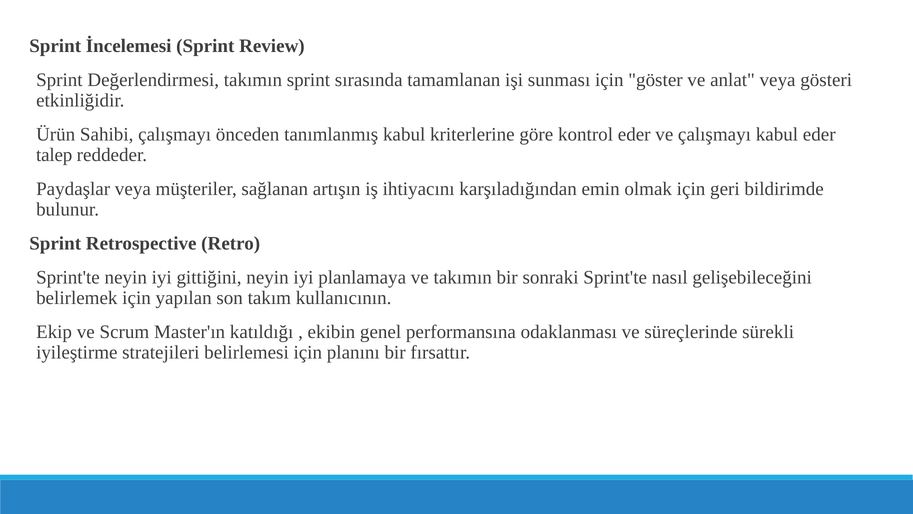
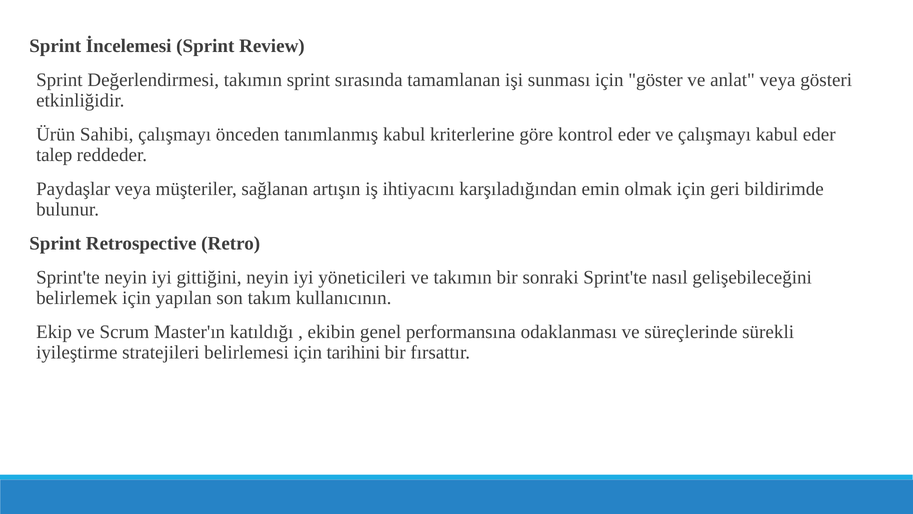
planlamaya: planlamaya -> yöneticileri (362, 277)
planını: planını -> tarihini (353, 352)
